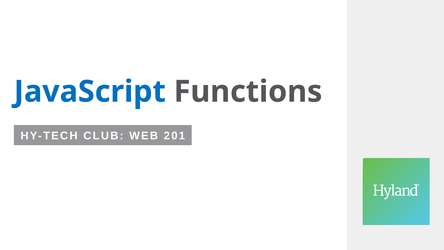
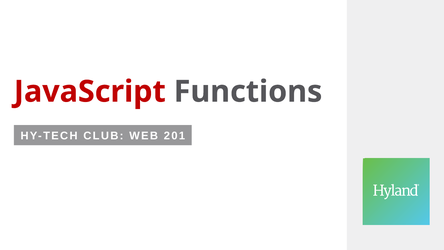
JavaScript colour: blue -> red (90, 92)
